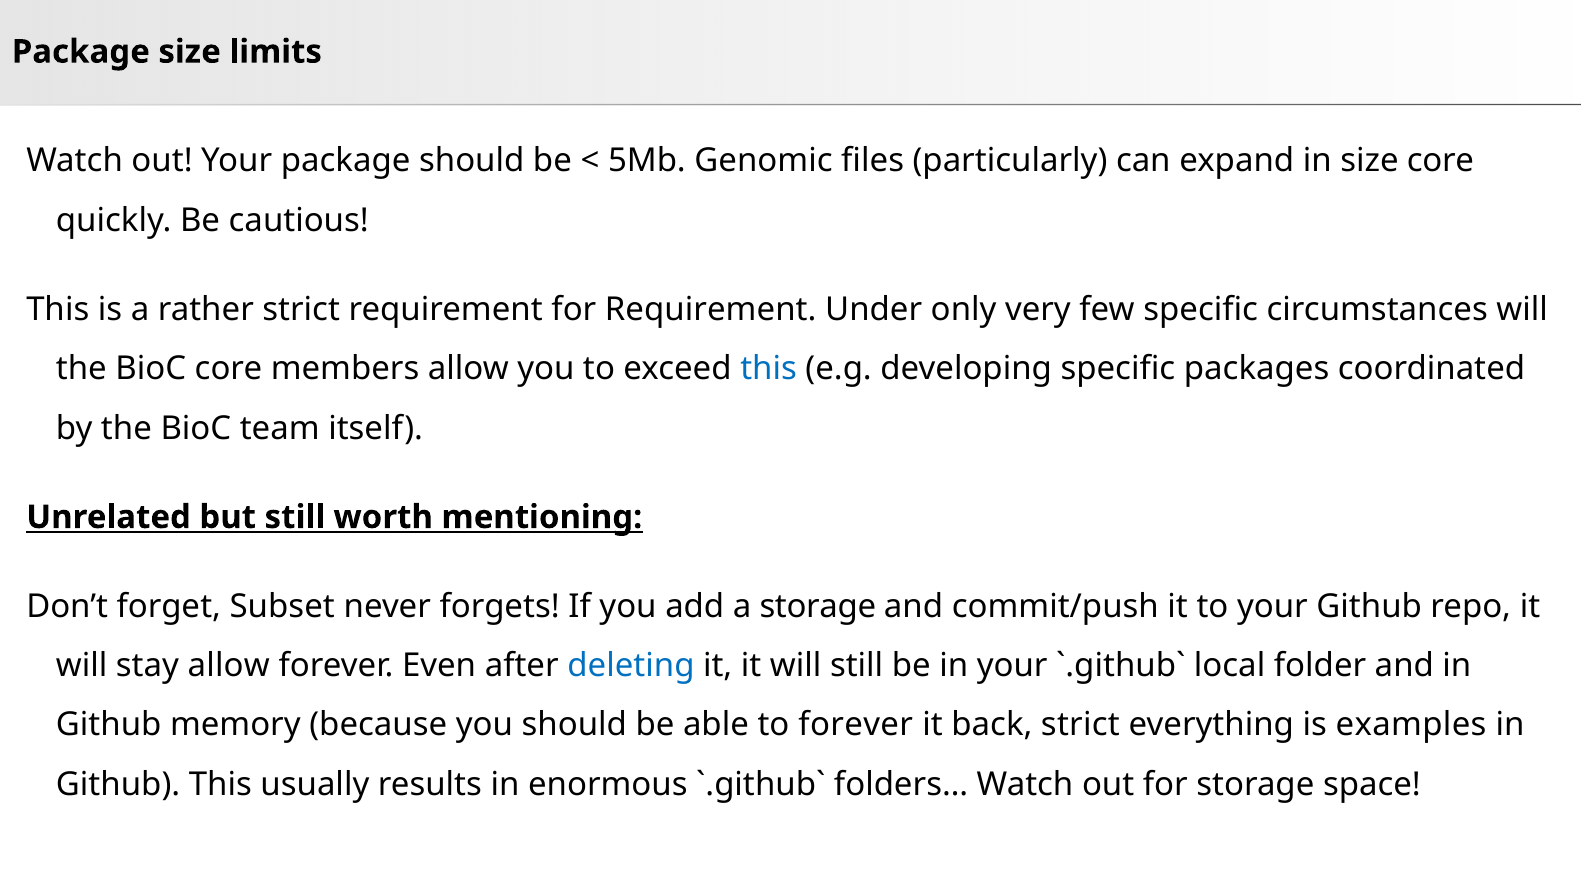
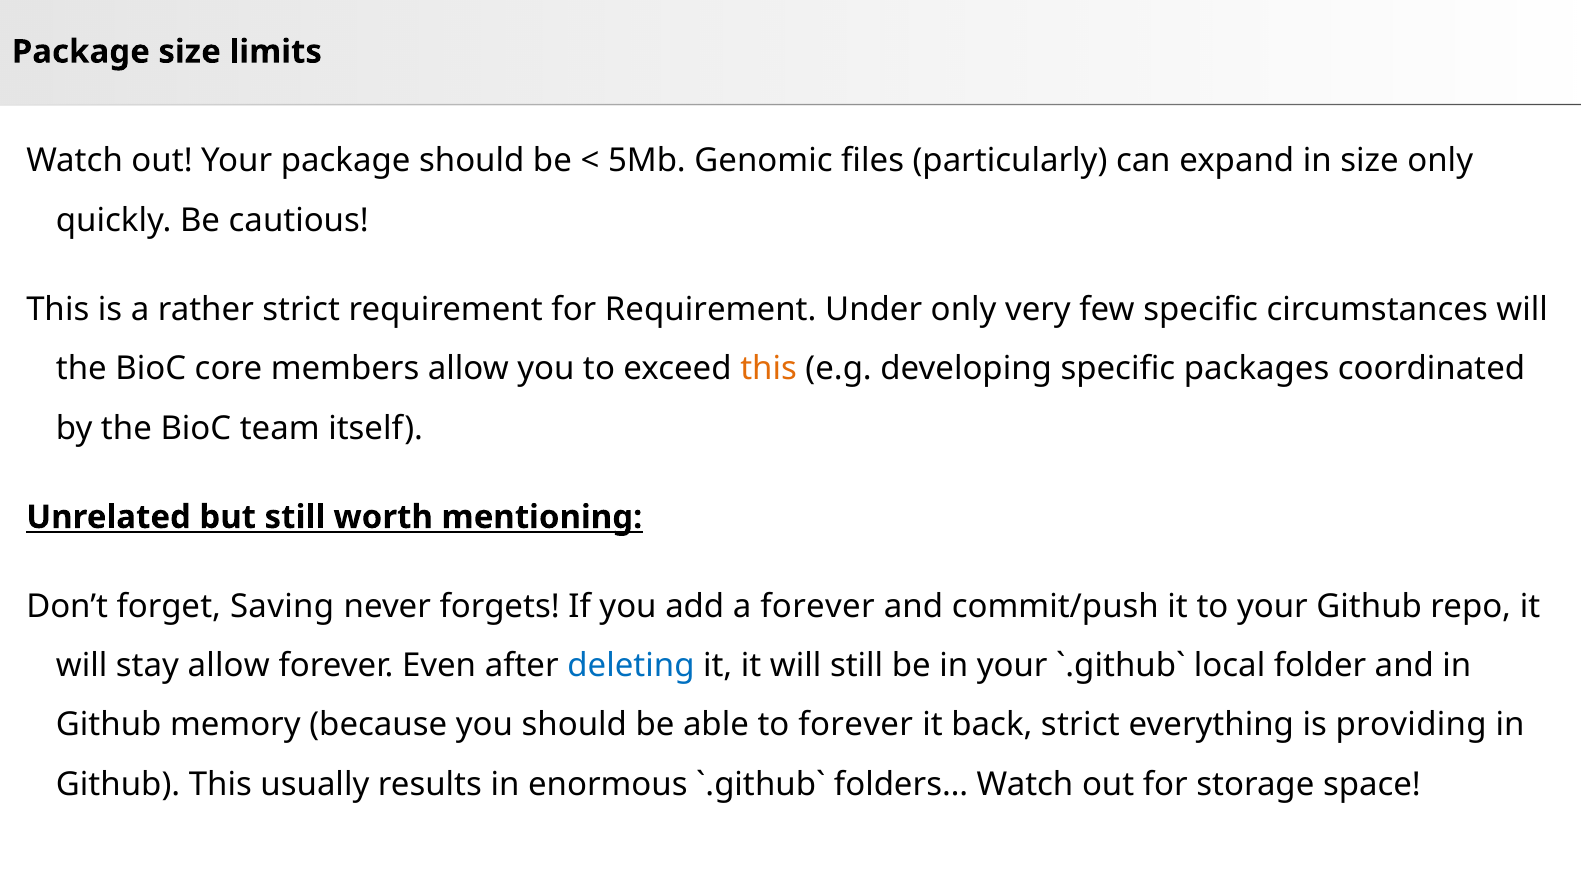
size core: core -> only (1440, 161)
this colour: blue -> orange (769, 369)
Subset: Subset -> Saving (282, 606)
a storage: storage -> forever (818, 606)
examples: examples -> providing (1411, 725)
